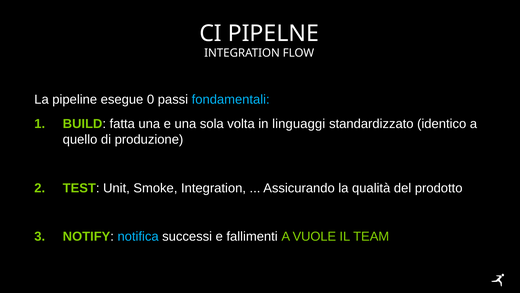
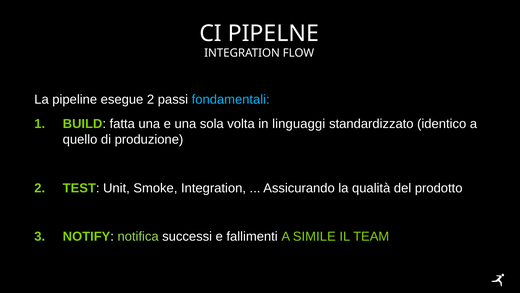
esegue 0: 0 -> 2 (151, 99)
notifica colour: light blue -> light green (138, 236)
VUOLE: VUOLE -> SIMILE (314, 236)
